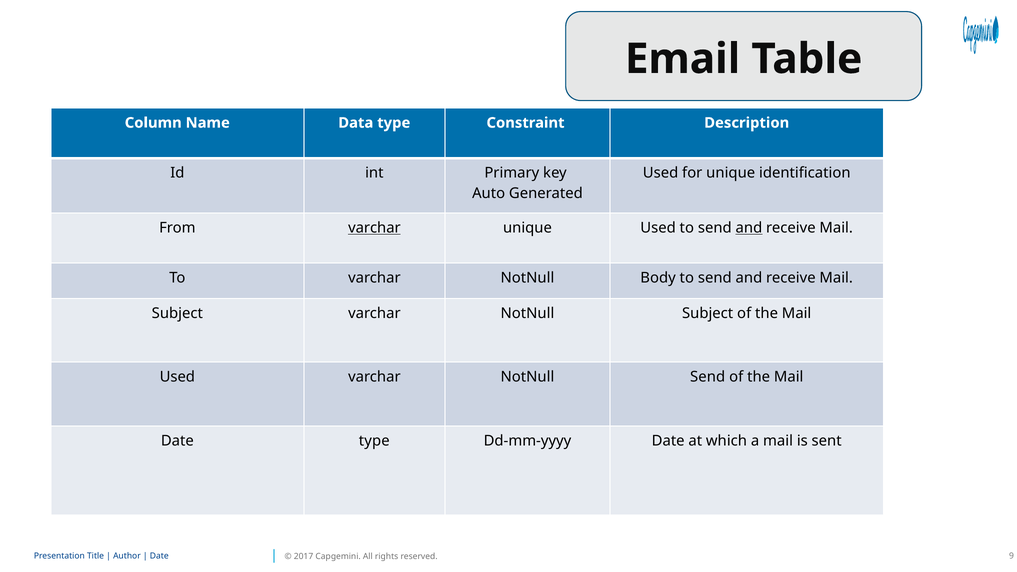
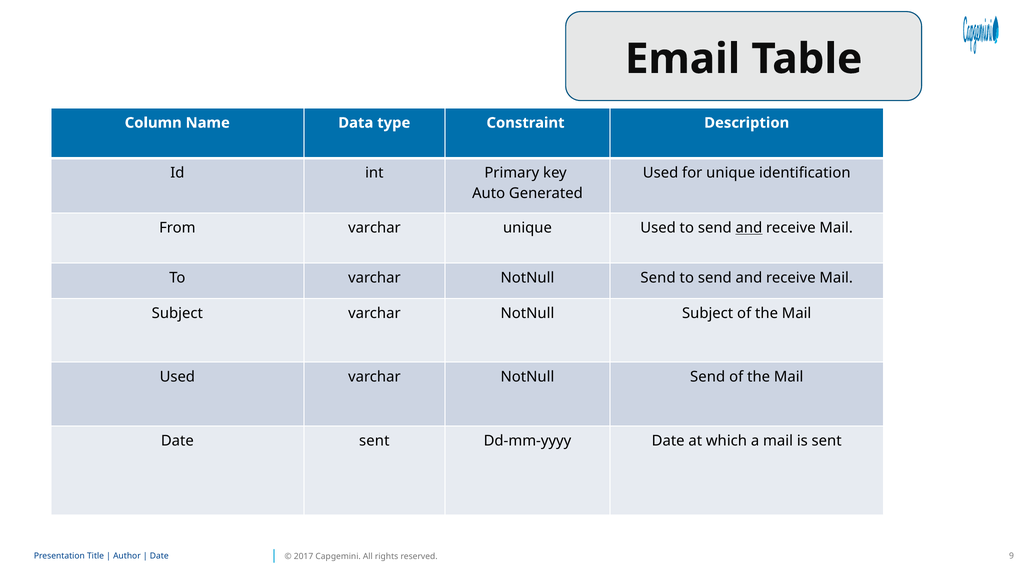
varchar underline: present -> none (374, 228)
To varchar NotNull Body: Body -> Send (658, 278)
Date type: type -> sent (374, 441)
